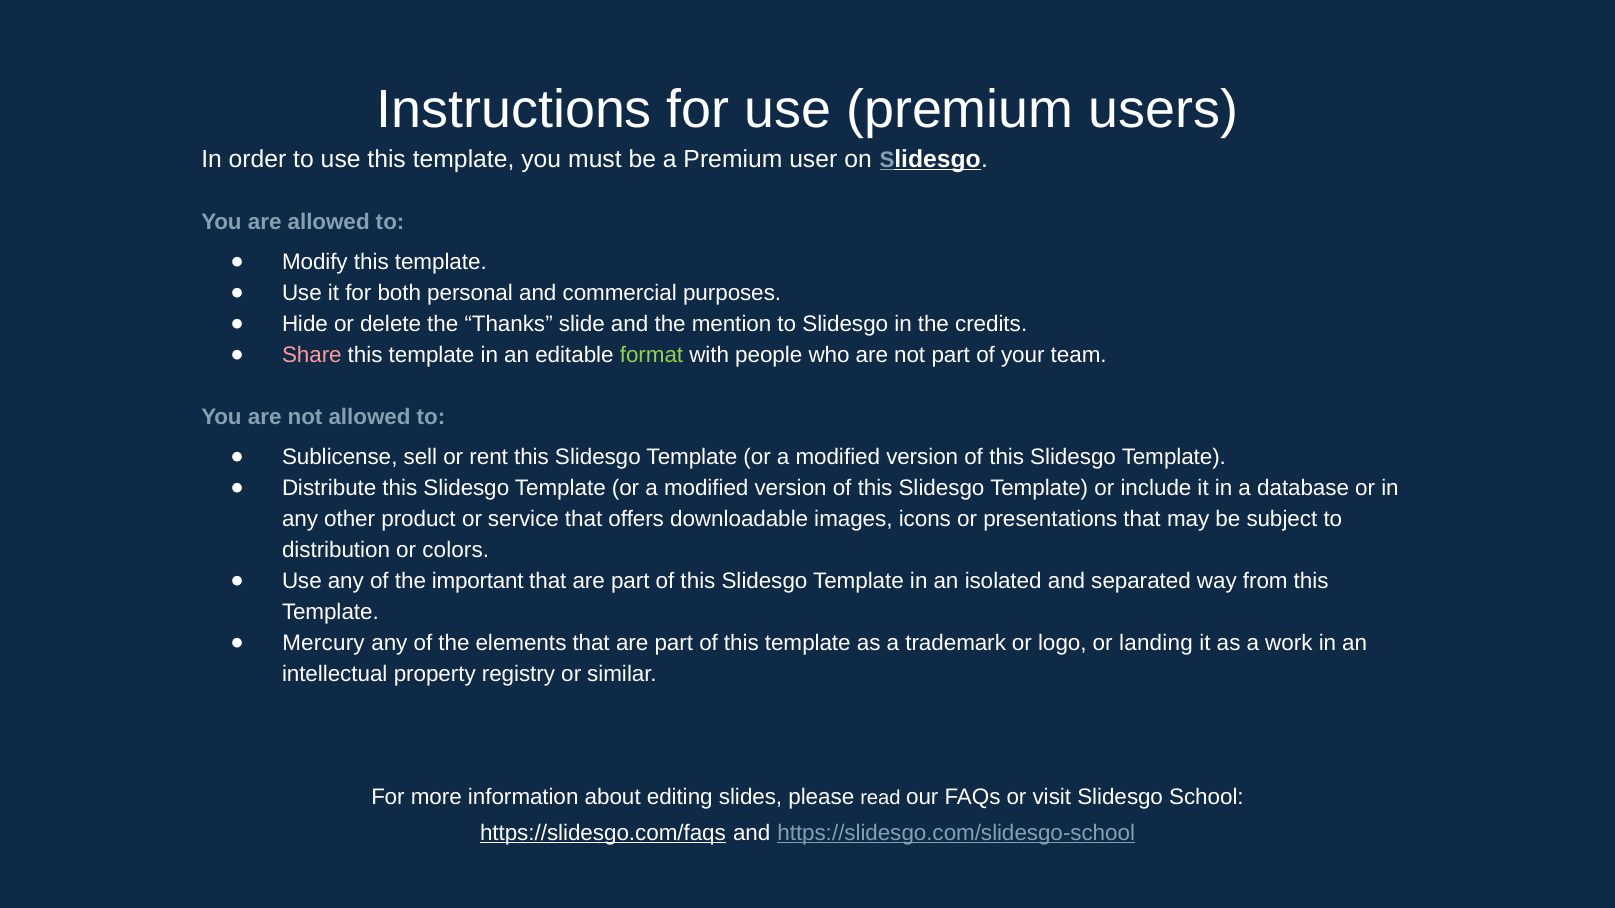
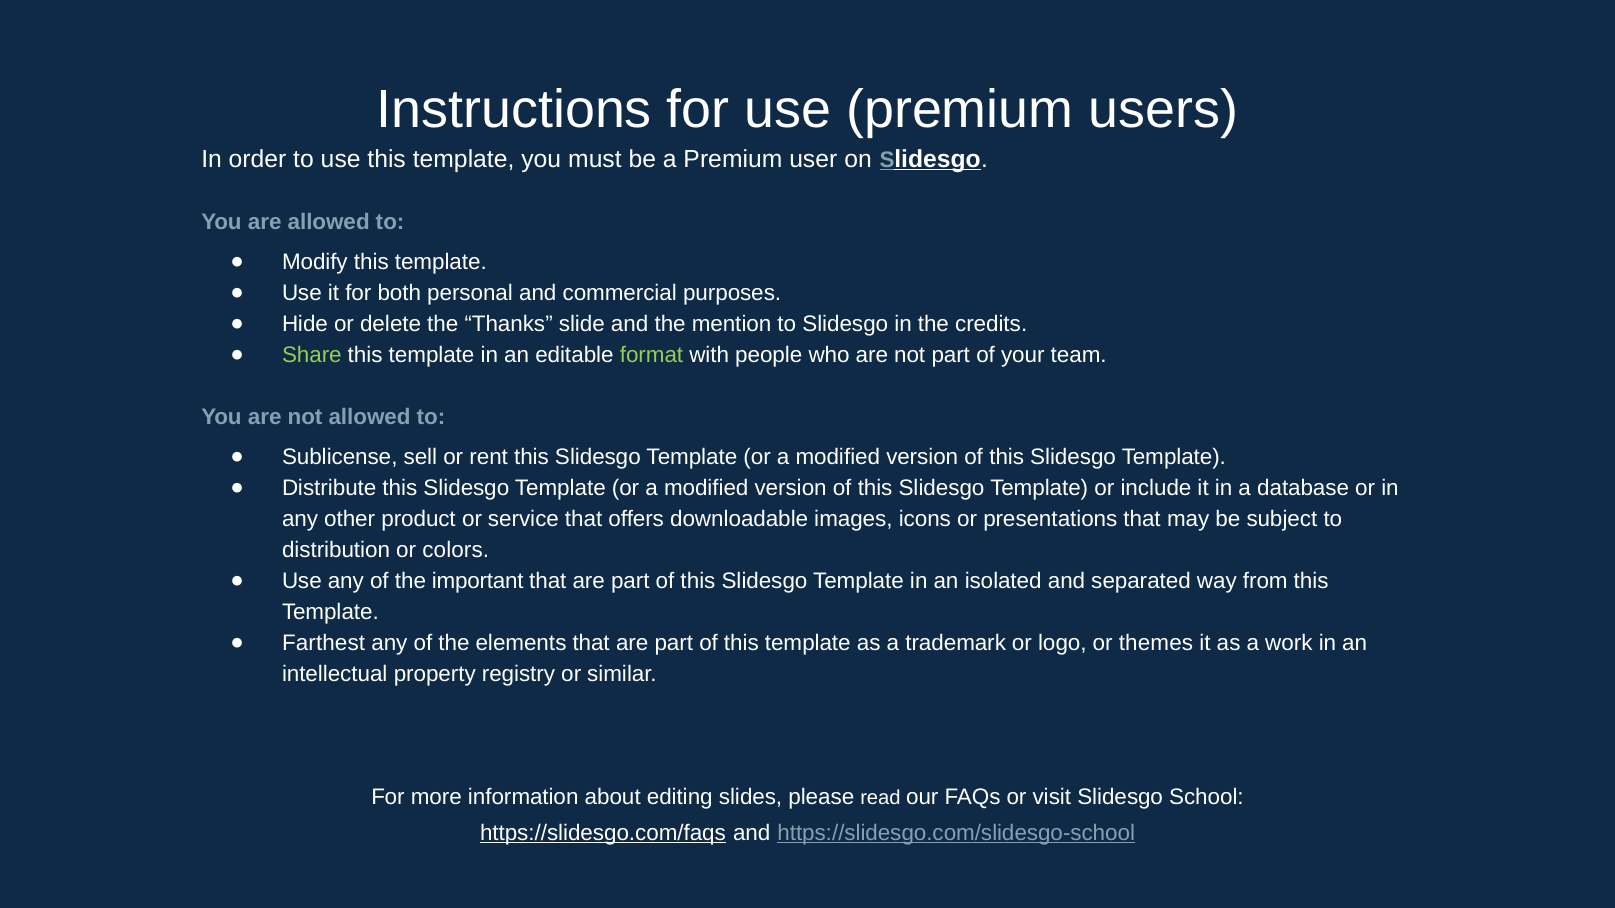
Share colour: pink -> light green (312, 355)
Mercury: Mercury -> Farthest (324, 643)
landing: landing -> themes (1156, 643)
